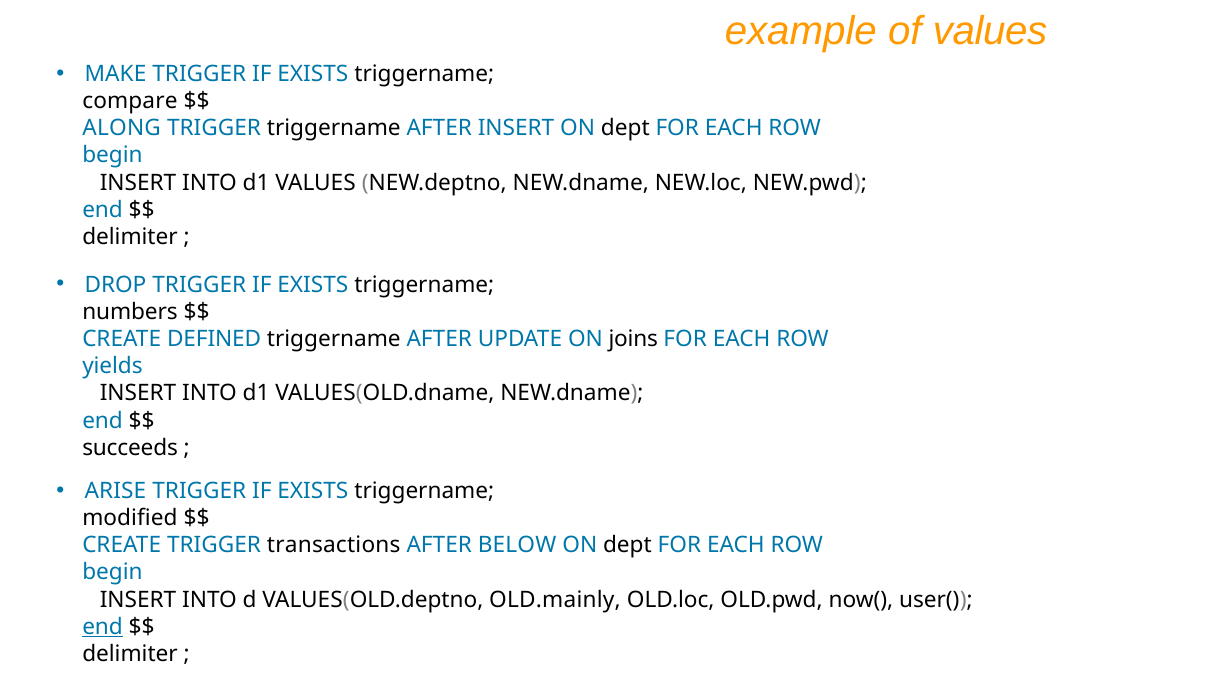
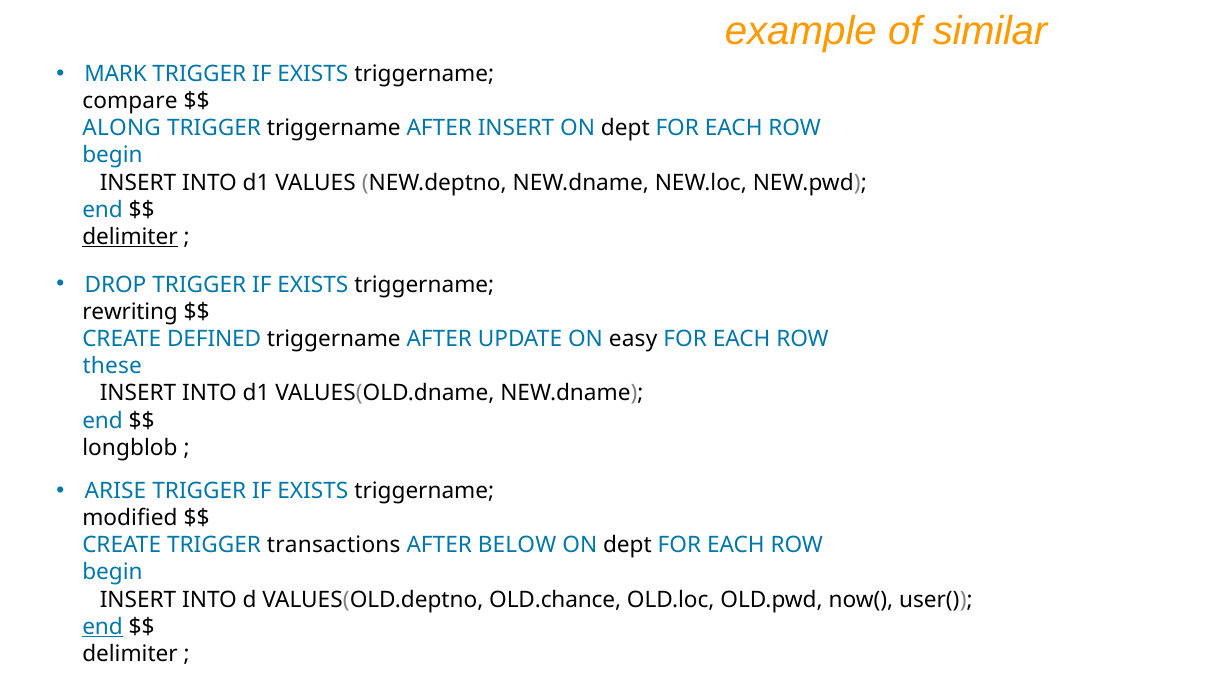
of values: values -> similar (990, 31)
MAKE: MAKE -> MARK (116, 74)
delimiter underline: none -> present (130, 237)
numbers: numbers -> rewriting (130, 312)
joins: joins -> easy (633, 339)
yields: yields -> these (112, 366)
succeeds: succeeds -> longblob (130, 448)
OLD.mainly: OLD.mainly -> OLD.chance (555, 600)
